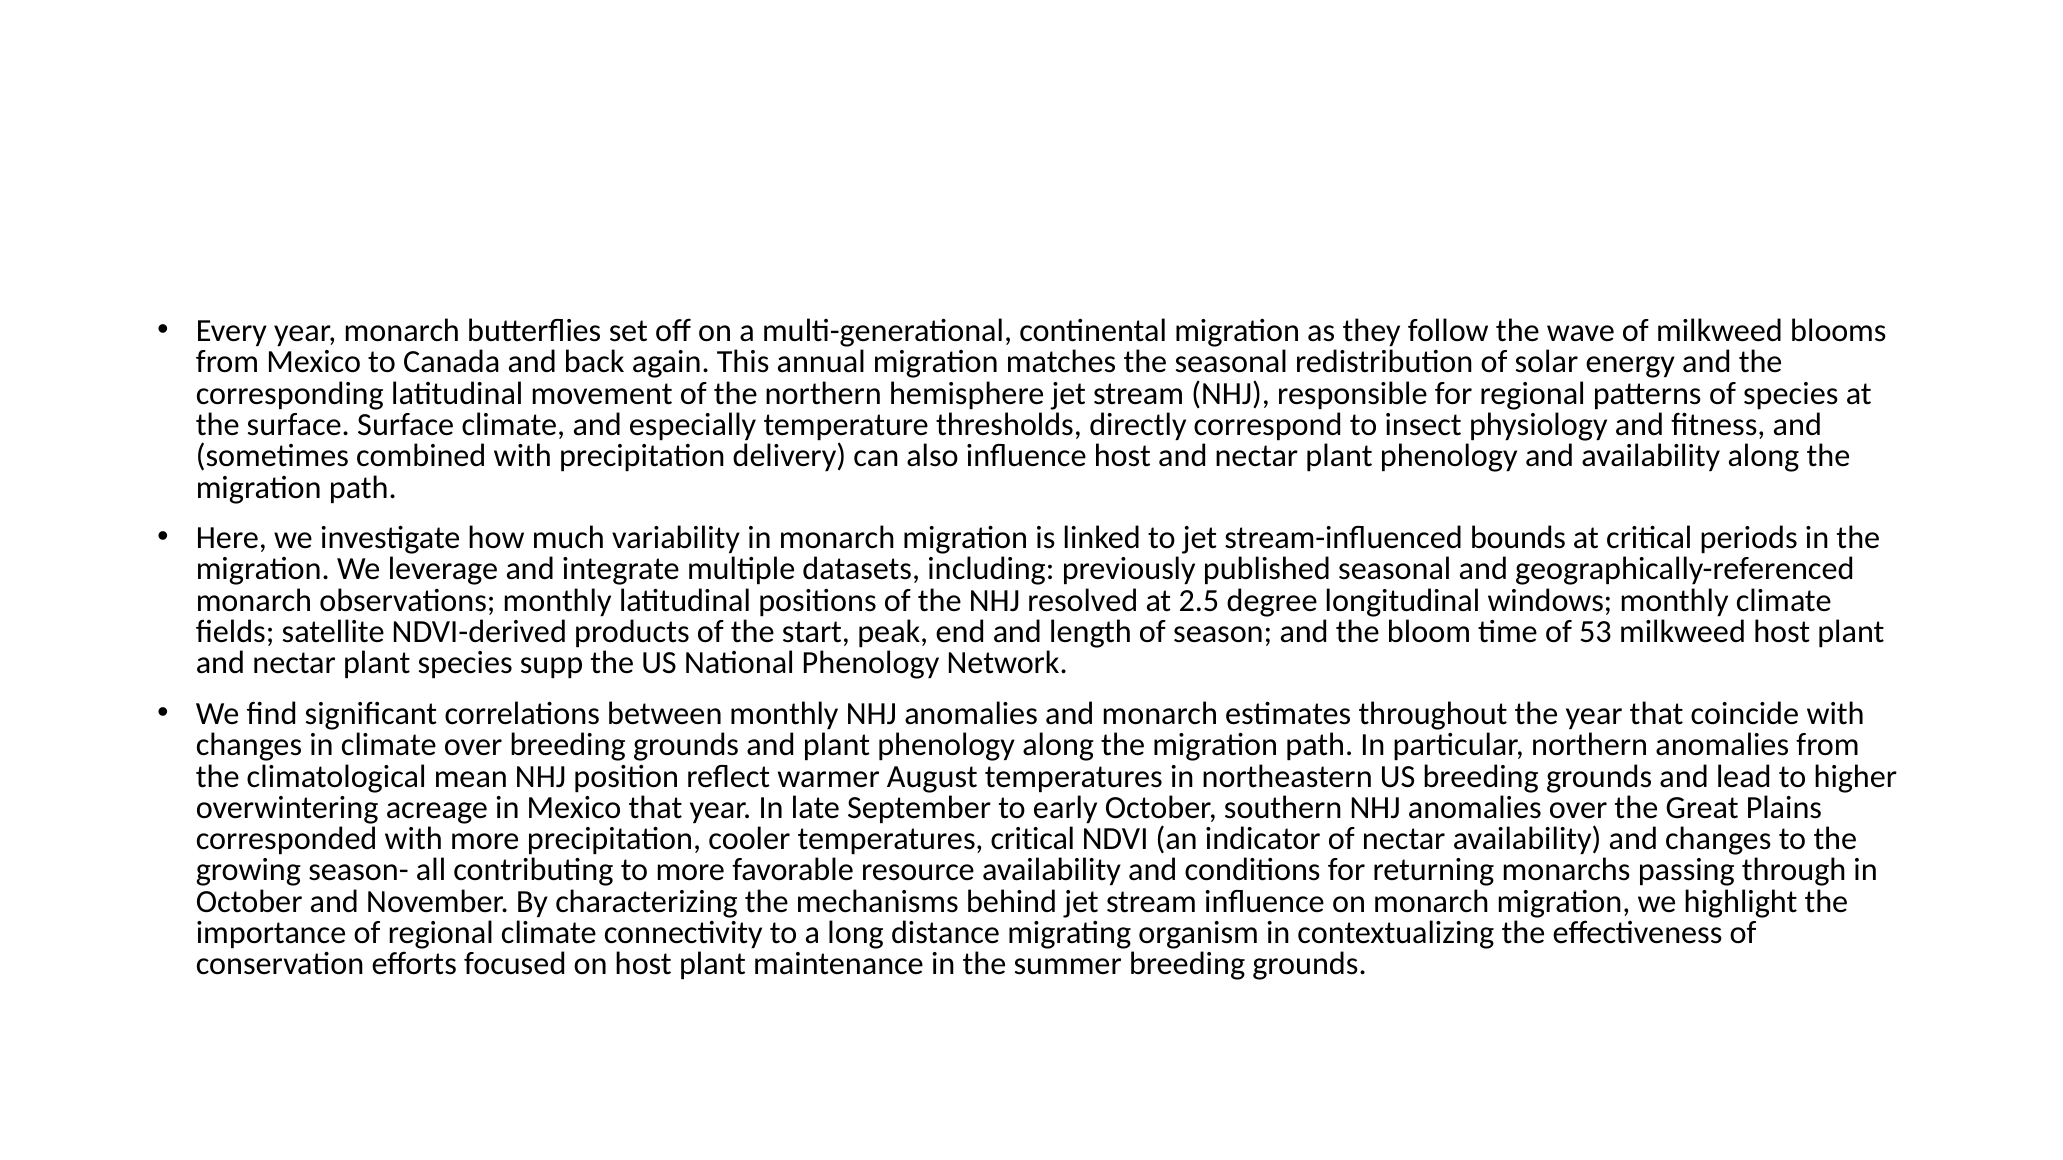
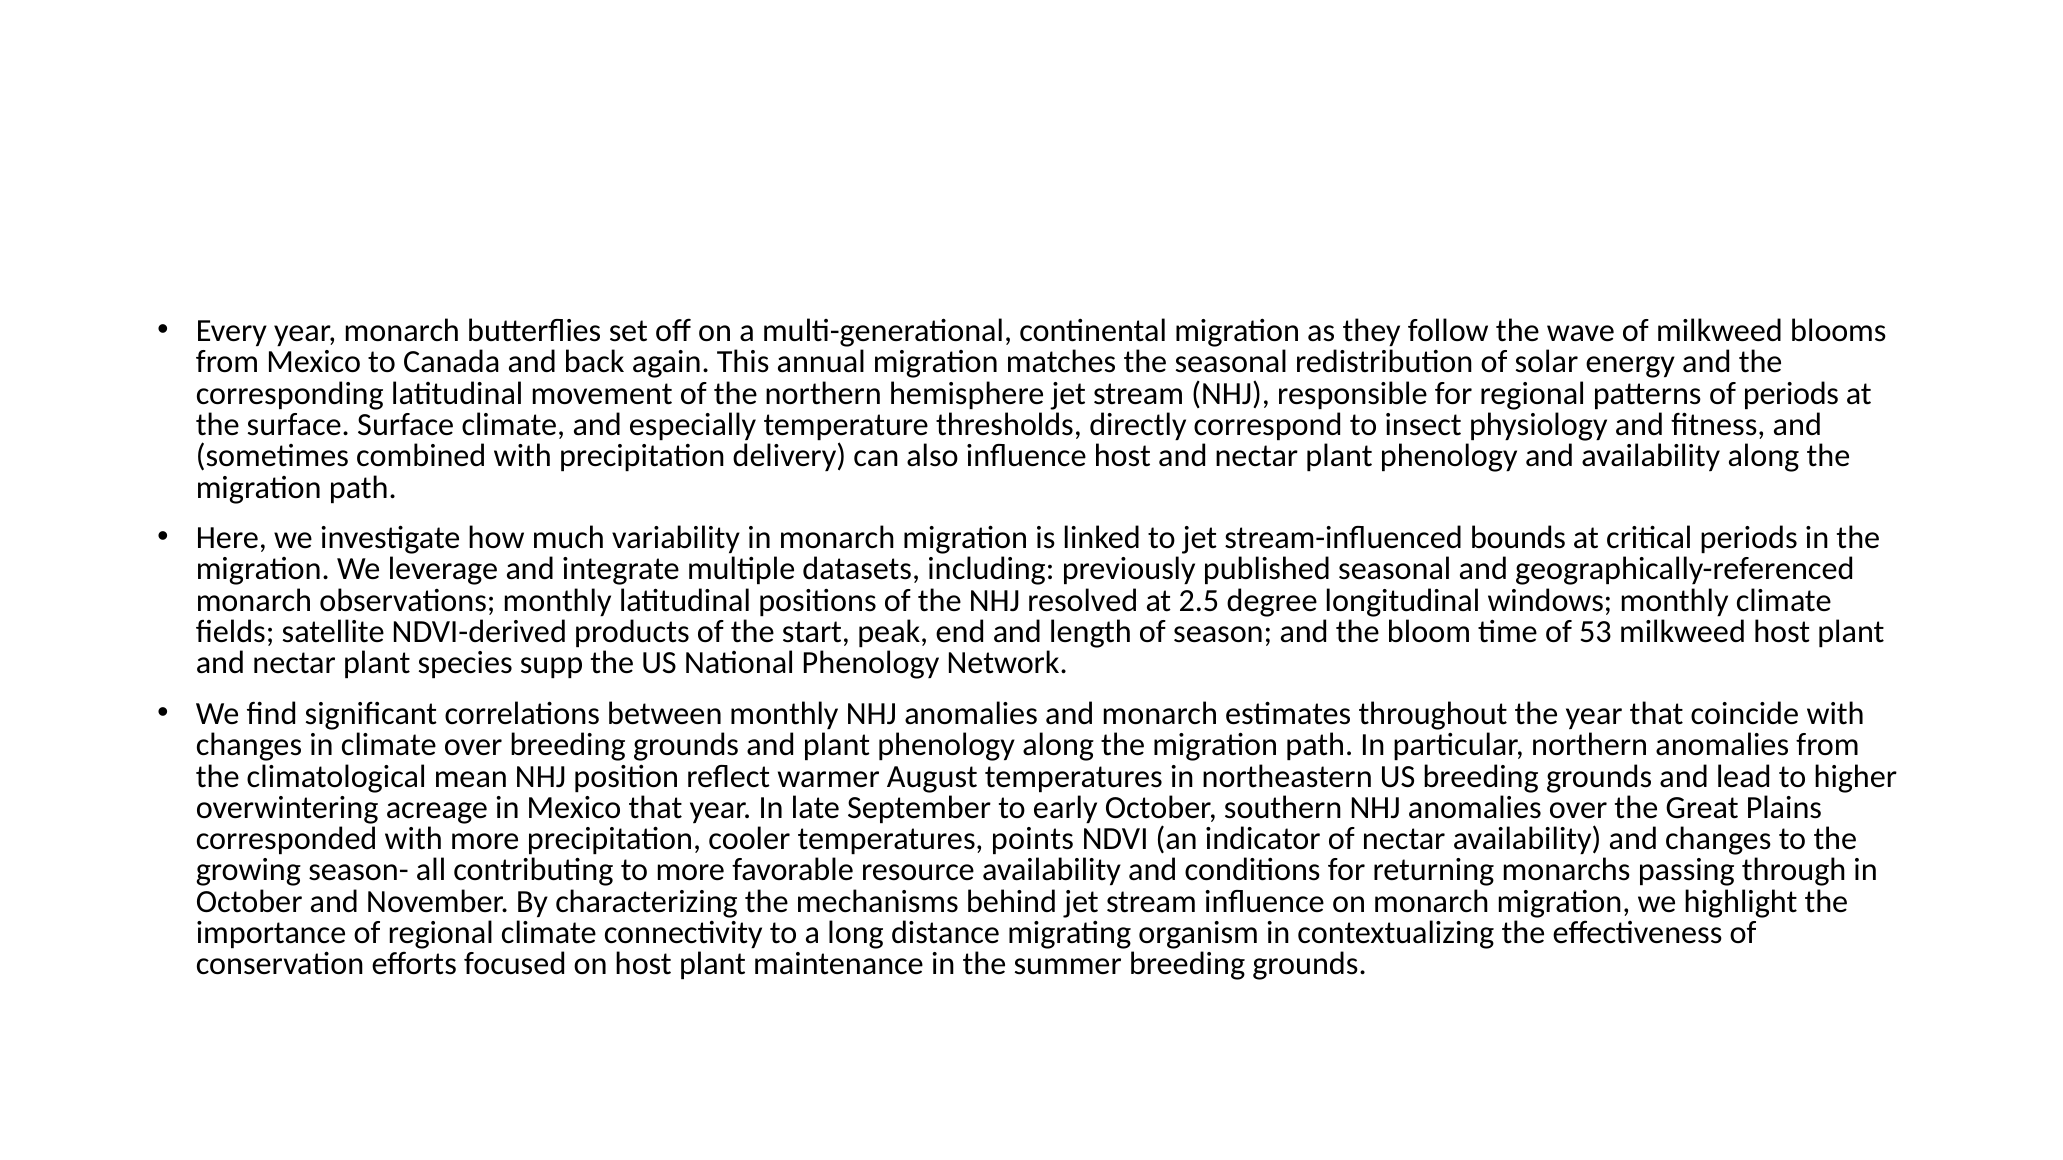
of species: species -> periods (1791, 394)
temperatures critical: critical -> points (1032, 839)
